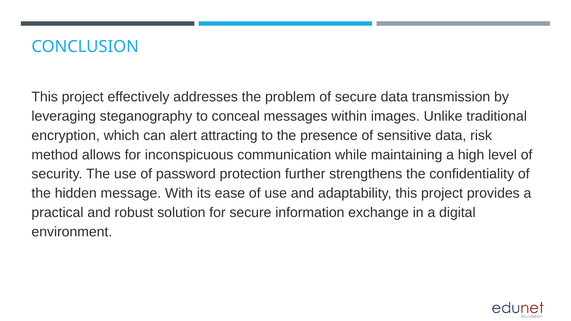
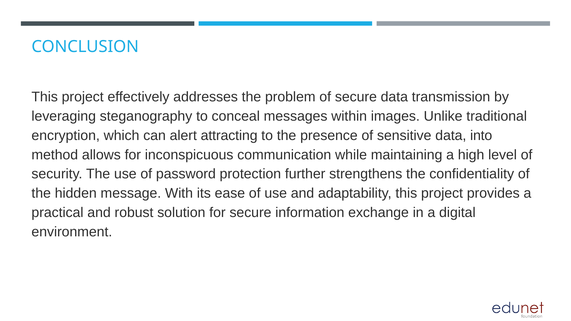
risk: risk -> into (481, 136)
